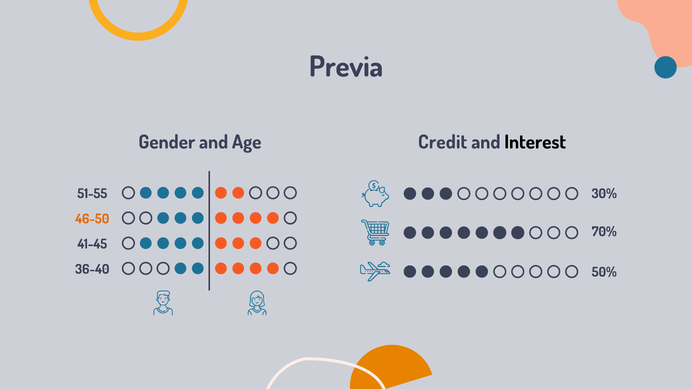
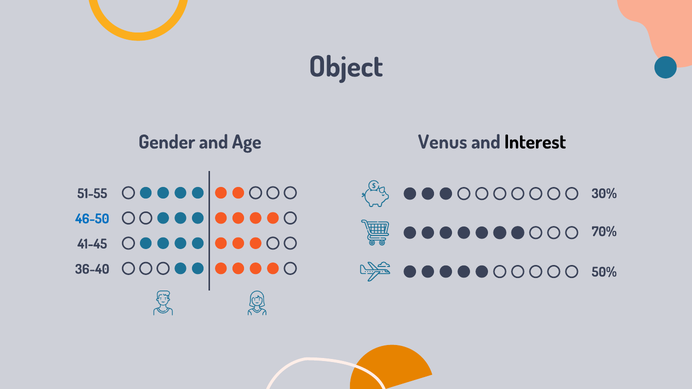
Previa: Previa -> Object (346, 67)
Credit: Credit -> Venus (443, 142)
46-50 colour: orange -> blue (92, 219)
